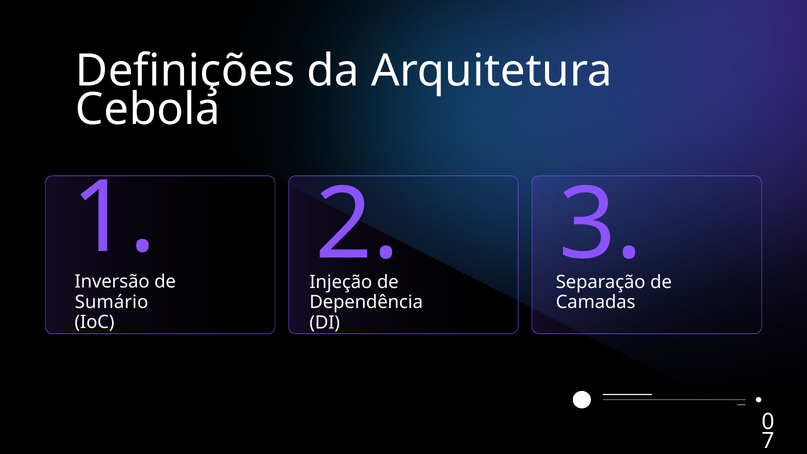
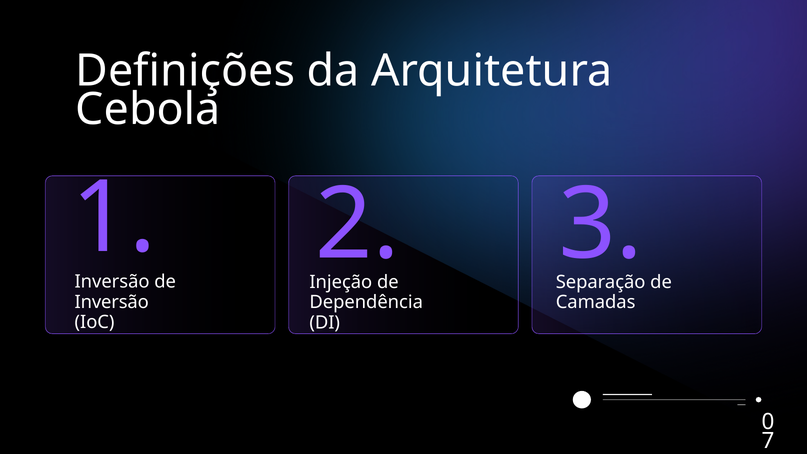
Sumário: Sumário -> Inversão (112, 302)
